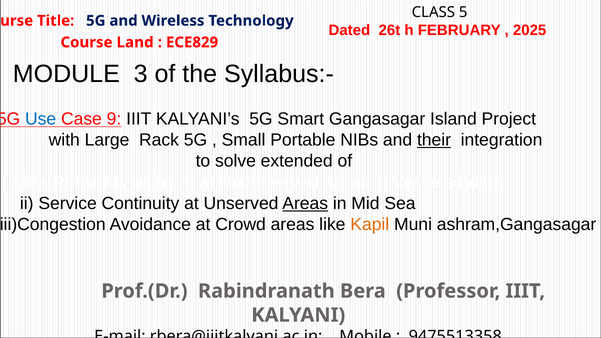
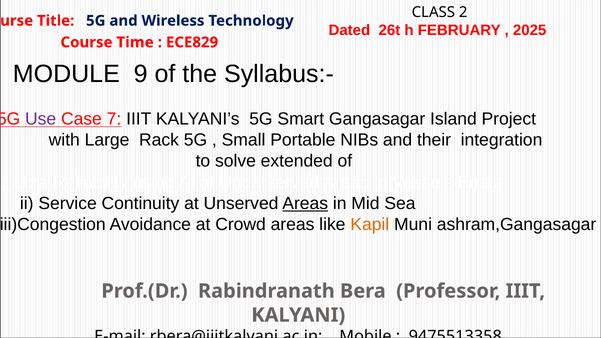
5: 5 -> 2 (463, 12)
Land: Land -> Time (135, 42)
3: 3 -> 9 (141, 74)
Use colour: blue -> purple (41, 119)
9: 9 -> 7 (114, 119)
their underline: present -> none (434, 140)
